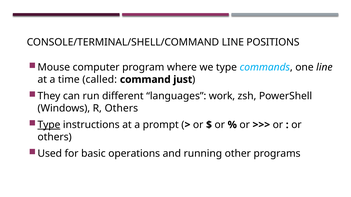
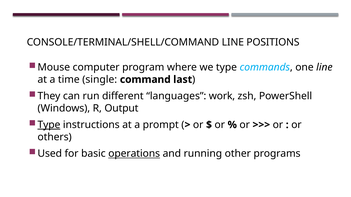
called: called -> single (100, 80)
just: just -> last (183, 80)
R Others: Others -> Output (121, 109)
operations underline: none -> present (134, 154)
